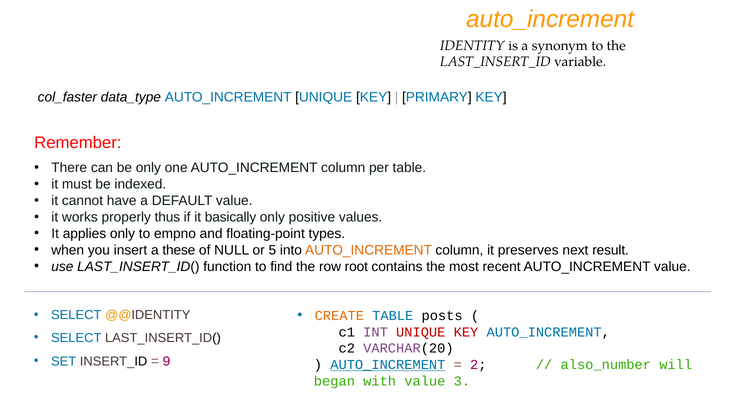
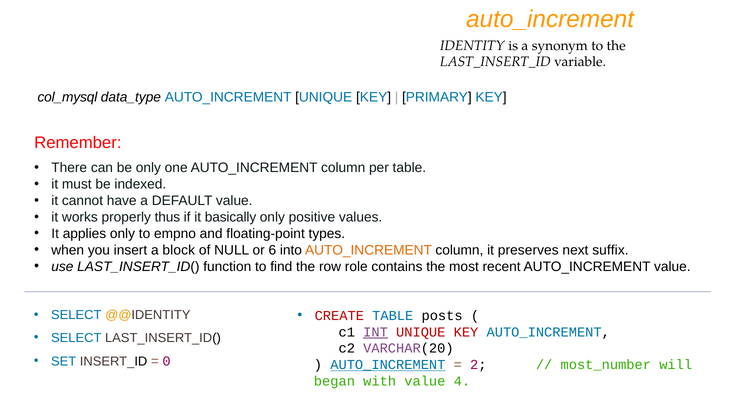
col_faster: col_faster -> col_mysql (67, 97)
these: these -> block (179, 250)
5: 5 -> 6 (272, 250)
result: result -> suffix (610, 250)
root: root -> role (356, 267)
CREATE colour: orange -> red (339, 316)
INT underline: none -> present (376, 332)
9: 9 -> 0 (167, 361)
also_number: also_number -> most_number (606, 365)
3: 3 -> 4 (462, 381)
